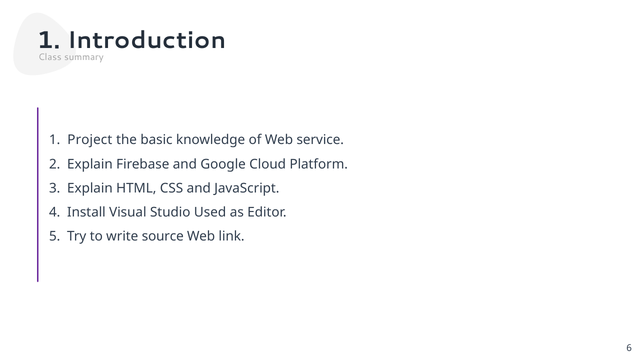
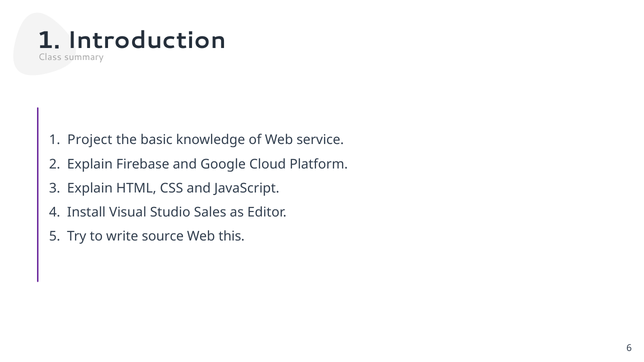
Used: Used -> Sales (210, 212)
link: link -> this (232, 237)
